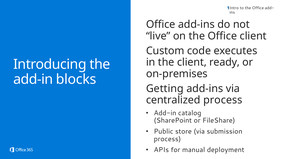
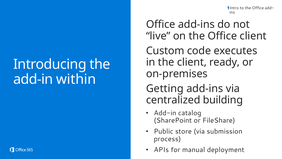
blocks: blocks -> within (76, 79)
centralized process: process -> building (223, 100)
